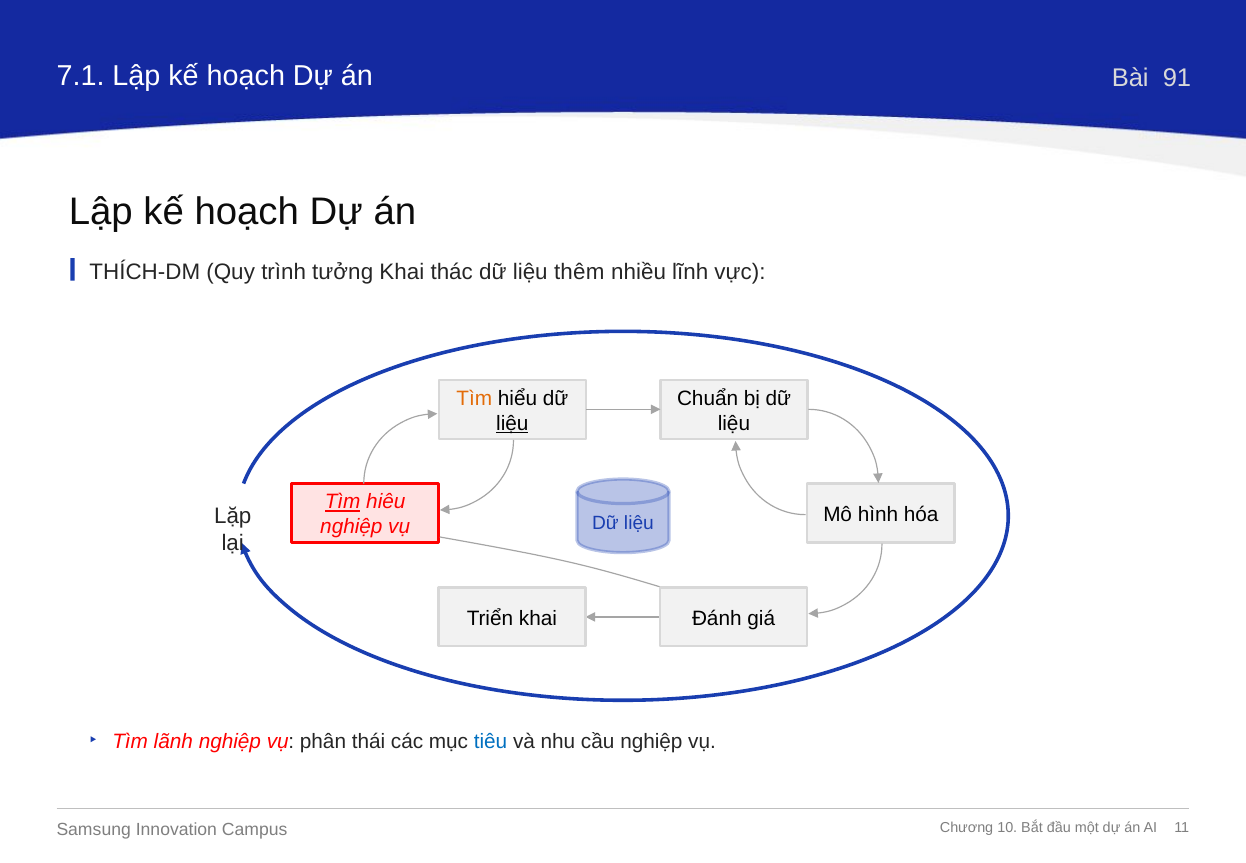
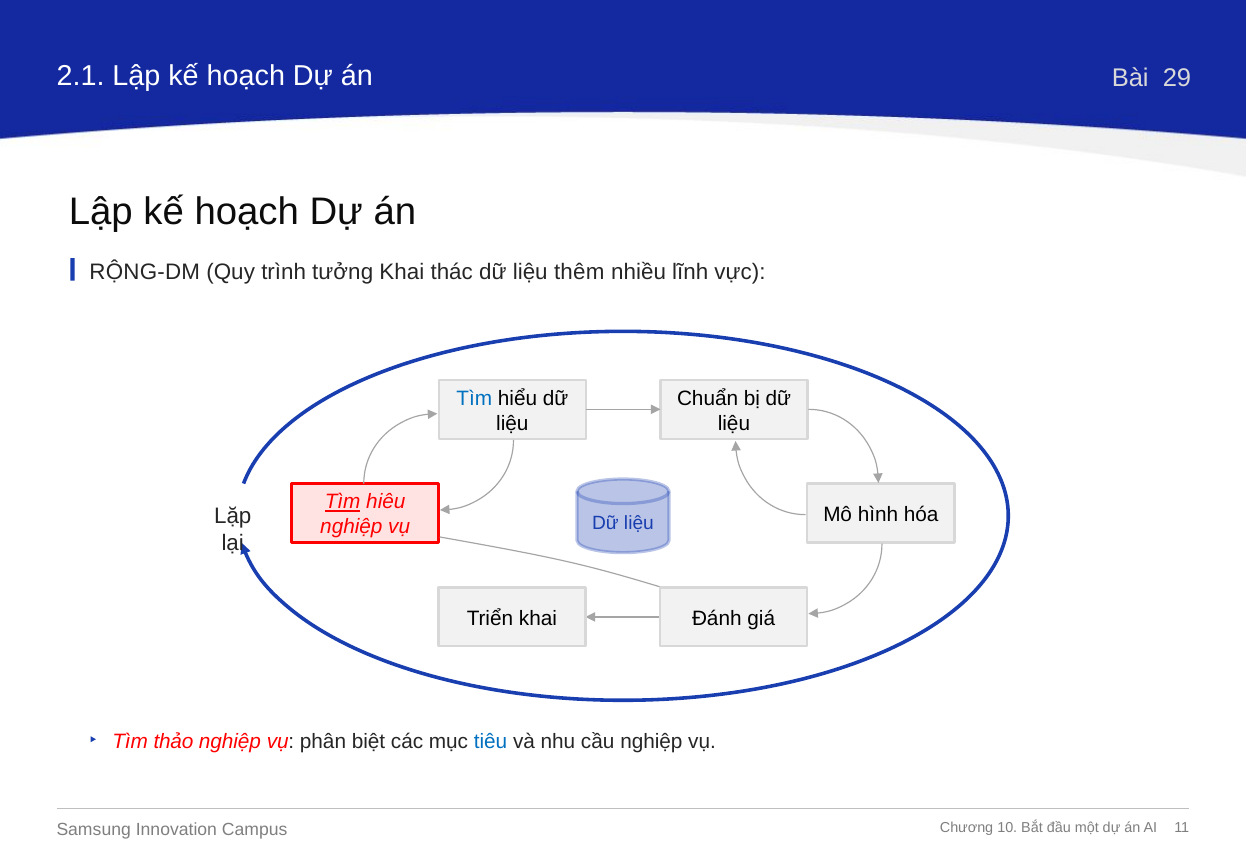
7.1: 7.1 -> 2.1 (81, 76)
91: 91 -> 29 (1177, 78)
THÍCH-DM: THÍCH-DM -> RỘNG-DM (145, 272)
Tìm colour: orange -> blue (474, 398)
liệu underline: present -> none (512, 423)
lãnh: lãnh -> thảo (173, 742)
thái: thái -> biệt (369, 742)
